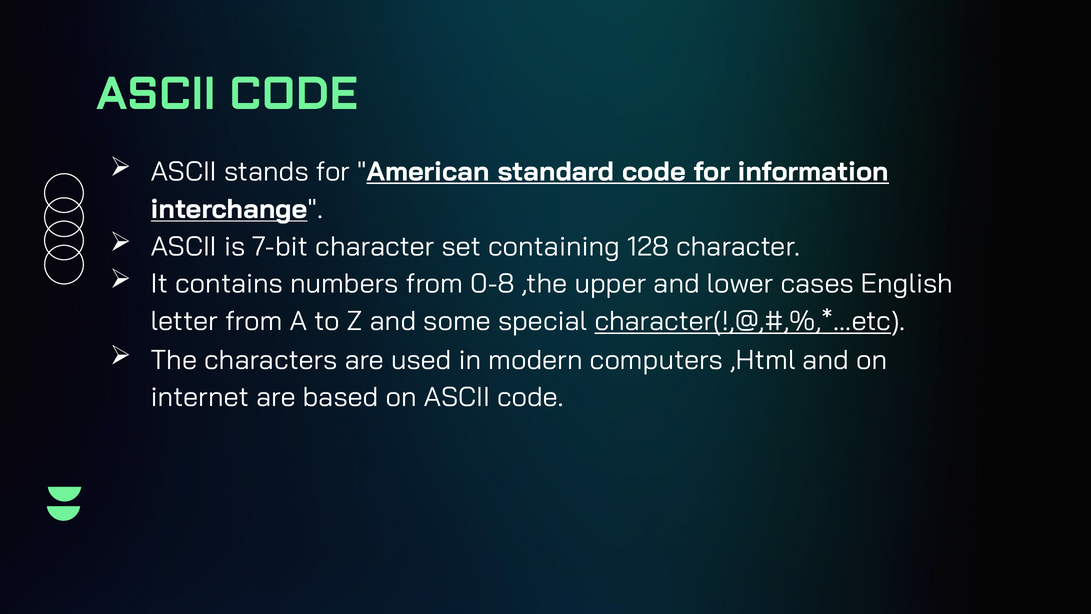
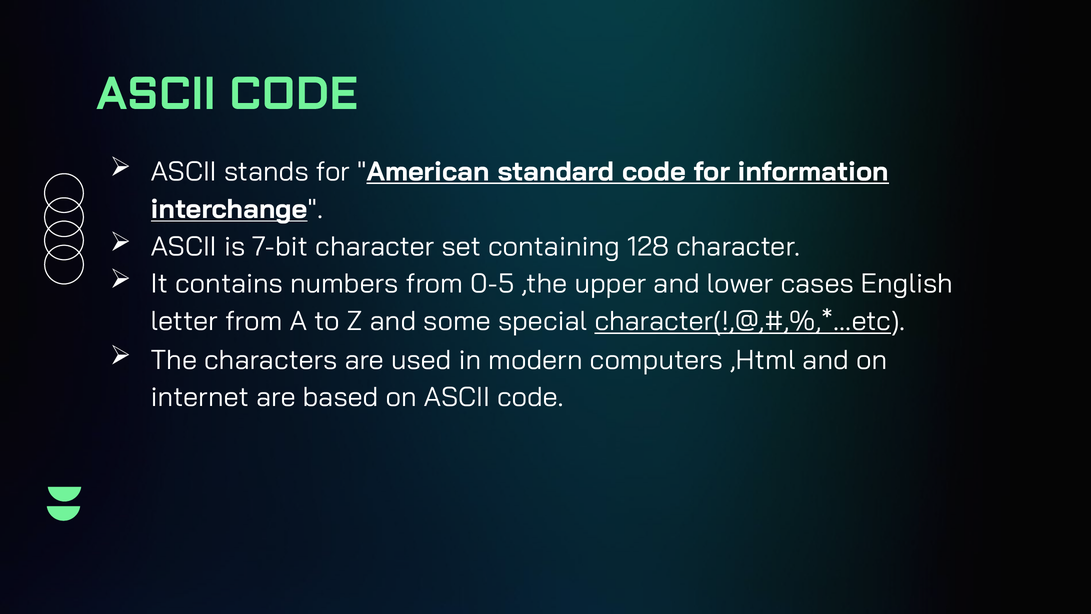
0-8: 0-8 -> 0-5 (492, 284)
